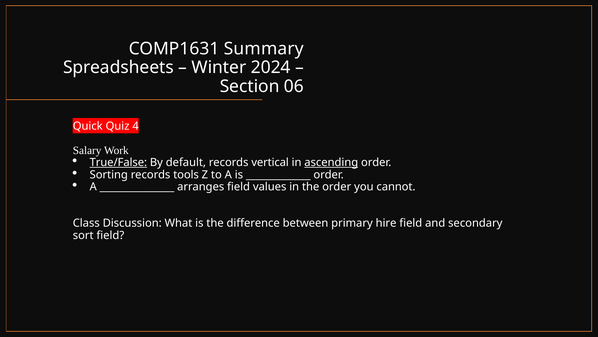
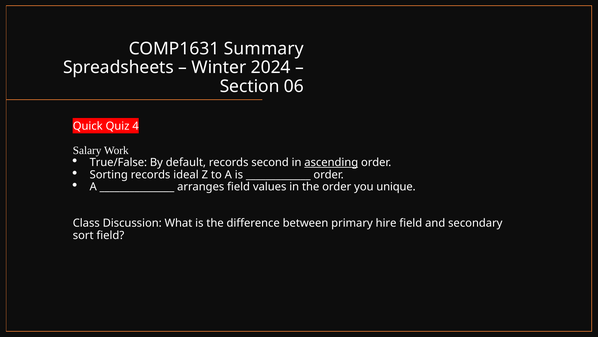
True/False underline: present -> none (118, 162)
vertical: vertical -> second (270, 162)
tools: tools -> ideal (186, 174)
cannot: cannot -> unique (396, 186)
